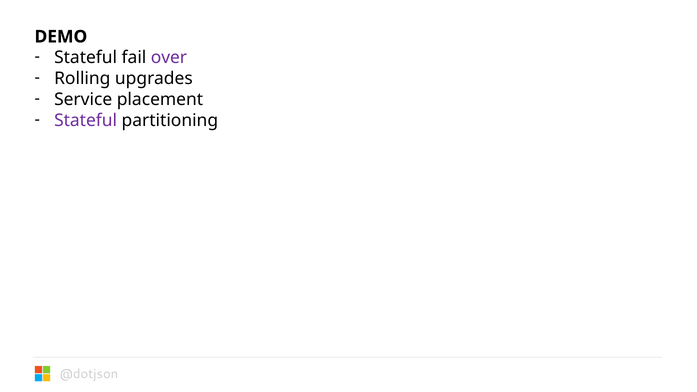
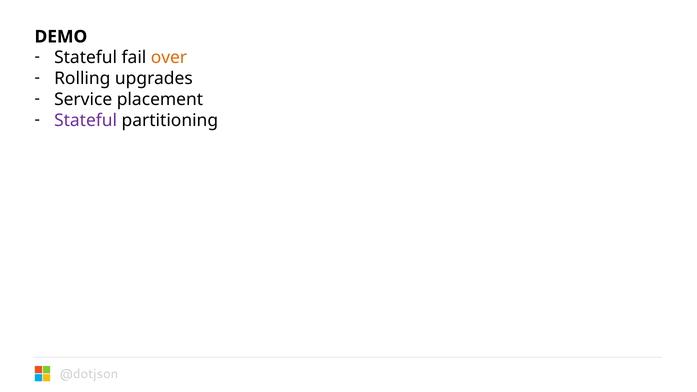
over colour: purple -> orange (169, 58)
